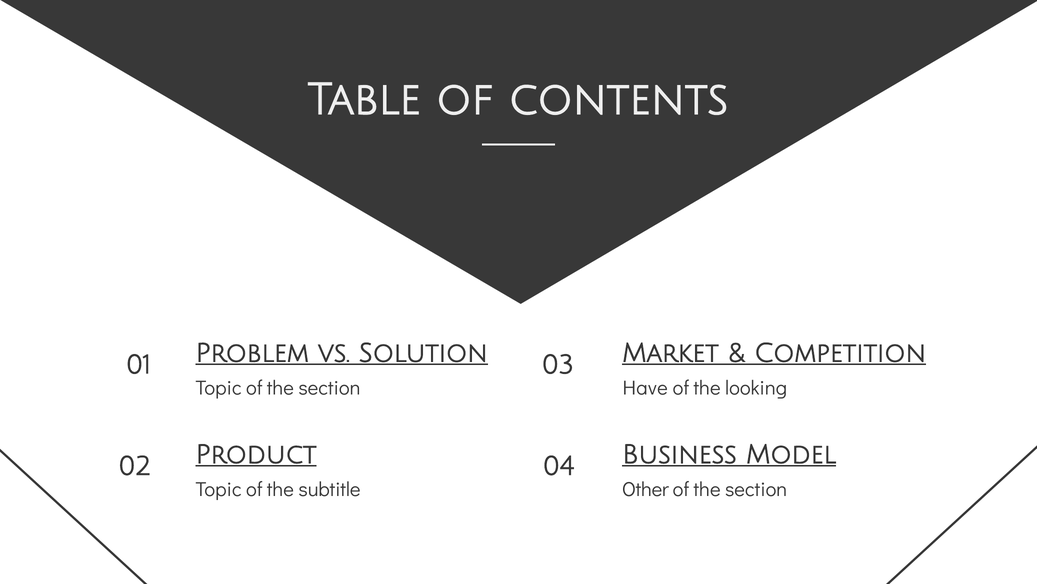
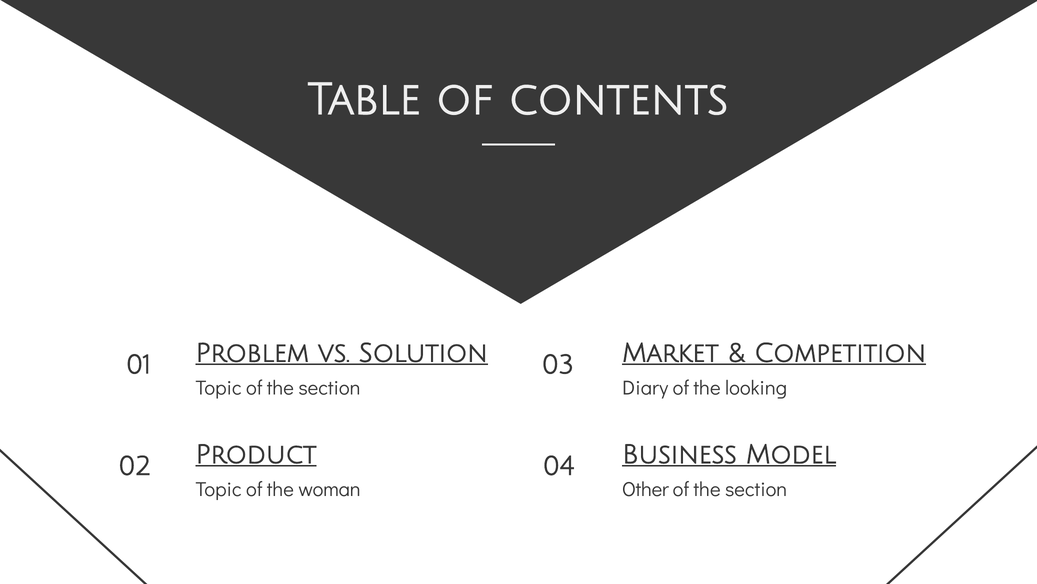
Have: Have -> Diary (645, 388)
subtitle: subtitle -> woman (330, 489)
